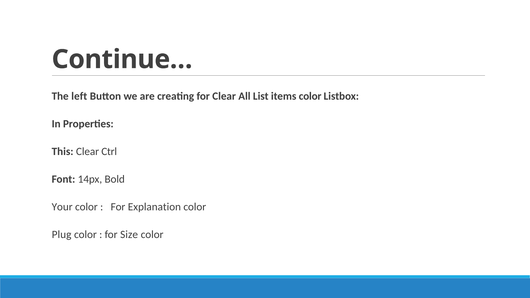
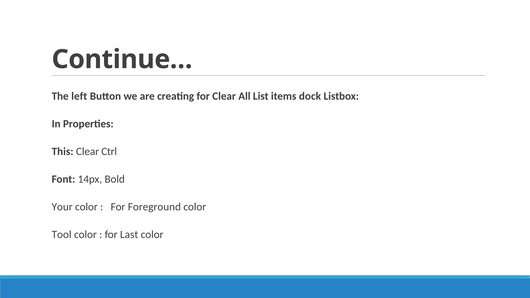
items color: color -> dock (310, 96)
Explanation: Explanation -> Foreground (154, 207)
Plug: Plug -> Tool (62, 234)
Size: Size -> Last (129, 234)
